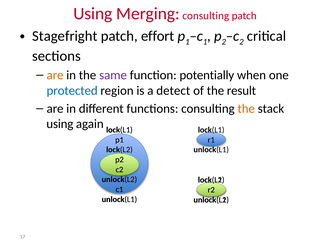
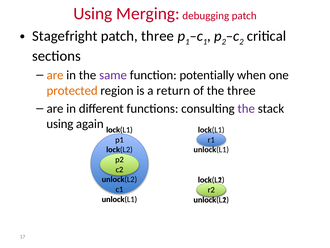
Merging consulting: consulting -> debugging (206, 16)
patch effort: effort -> three (158, 36)
protected colour: blue -> orange (72, 90)
detect: detect -> return (173, 90)
the result: result -> three (241, 90)
the colour: orange -> purple (246, 108)
